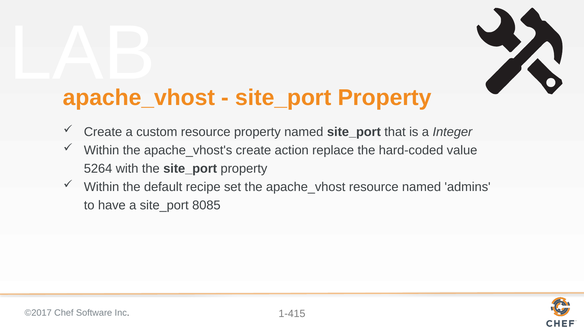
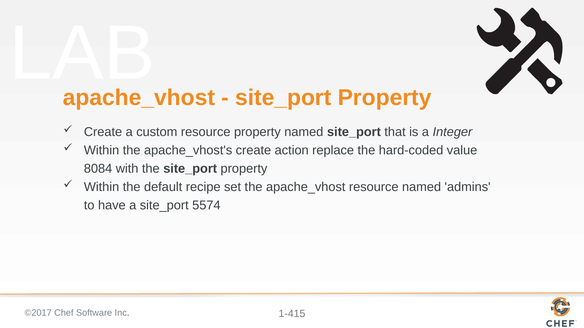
5264: 5264 -> 8084 (98, 169)
8085: 8085 -> 5574 (206, 206)
